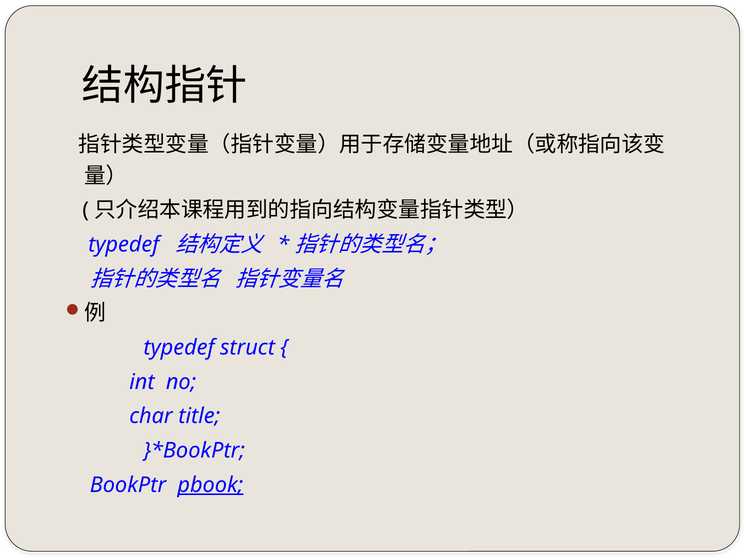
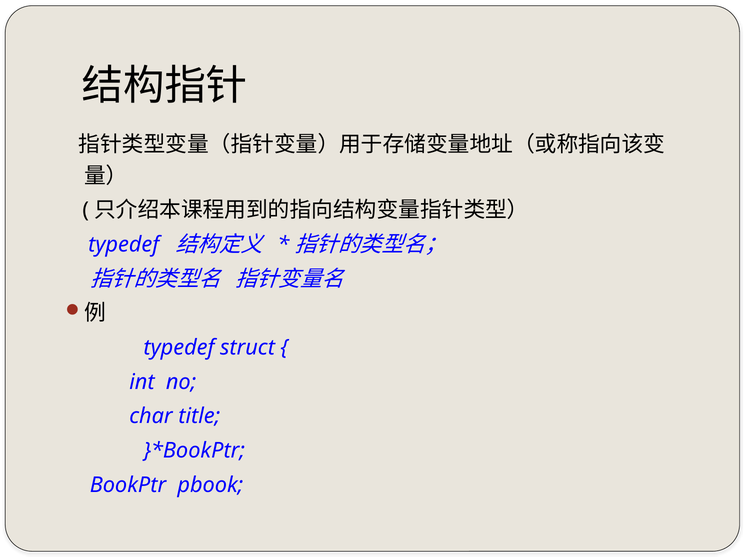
pbook underline: present -> none (210, 485)
